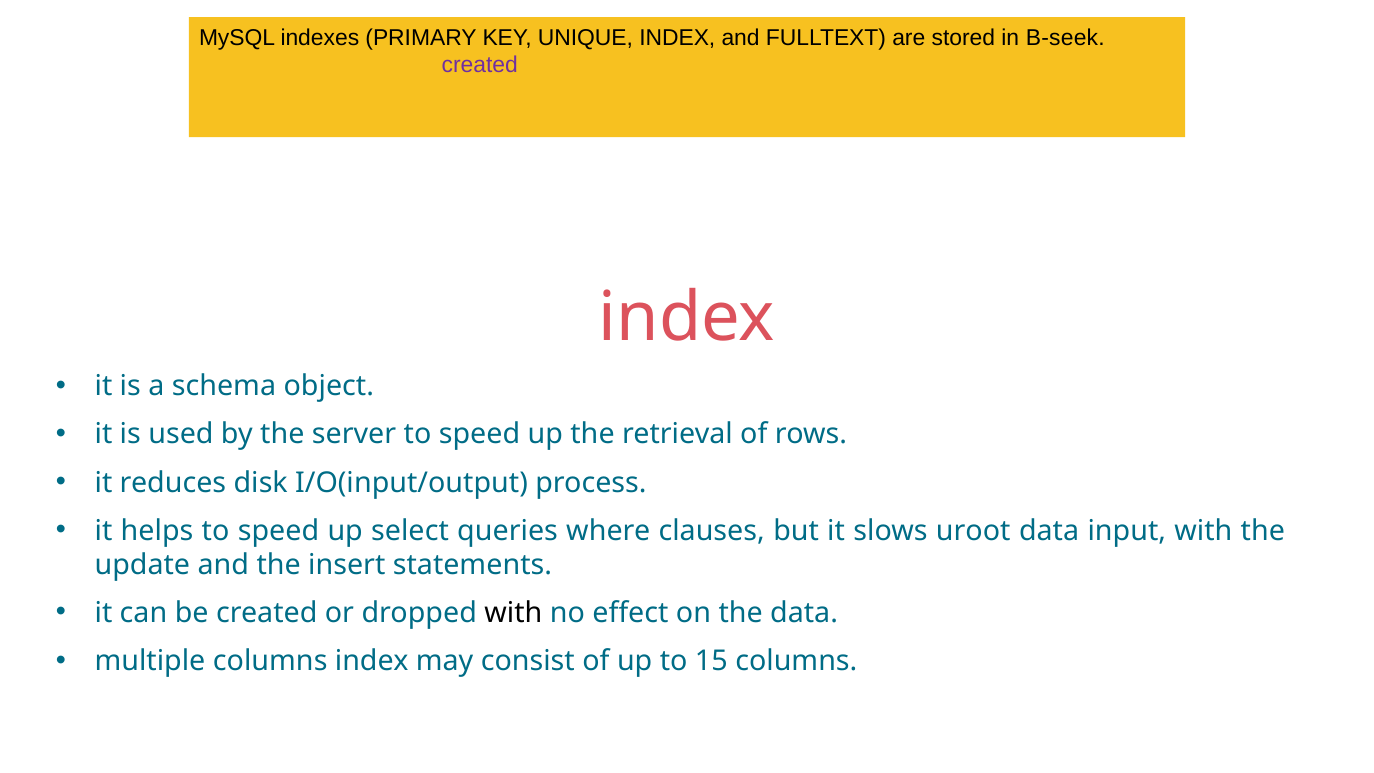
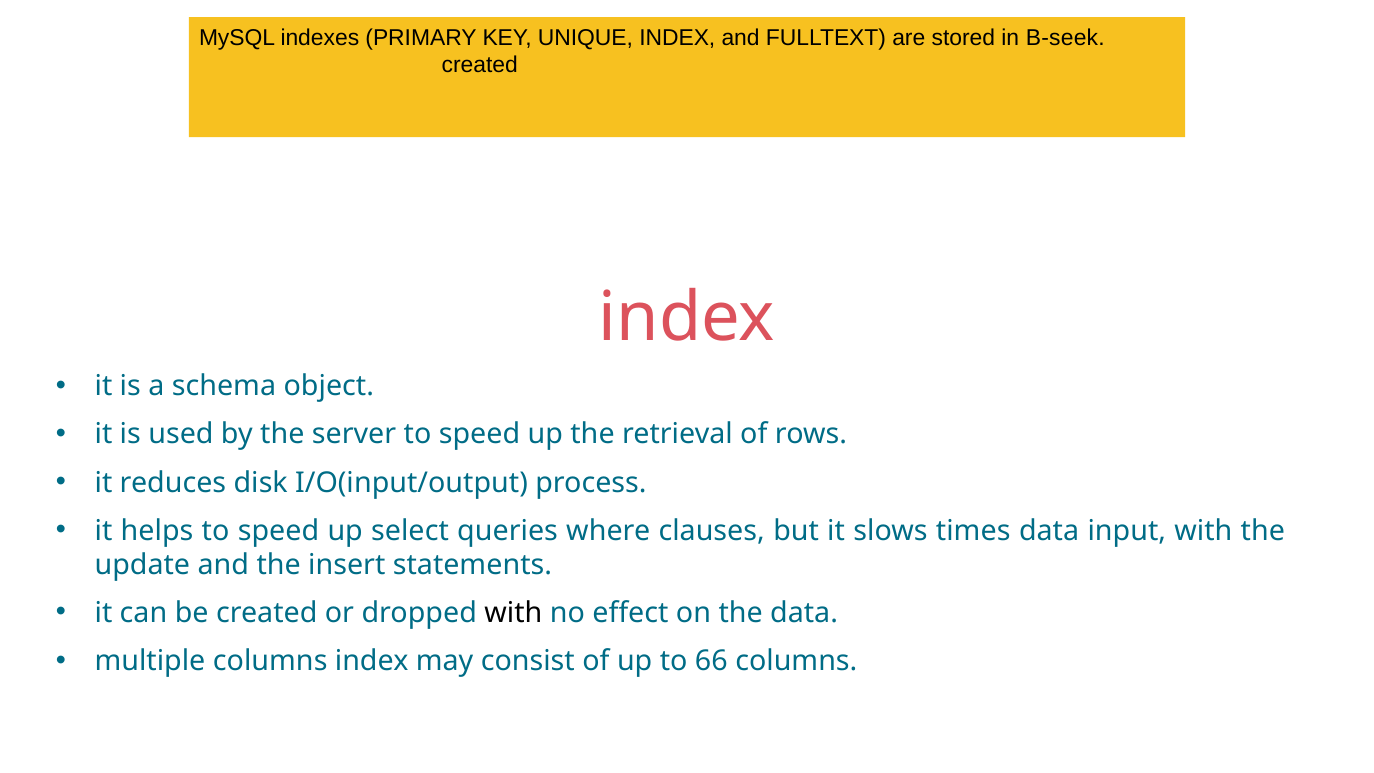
created colour: purple -> black (480, 65)
uroot: uroot -> times (973, 531)
15: 15 -> 66 (711, 661)
